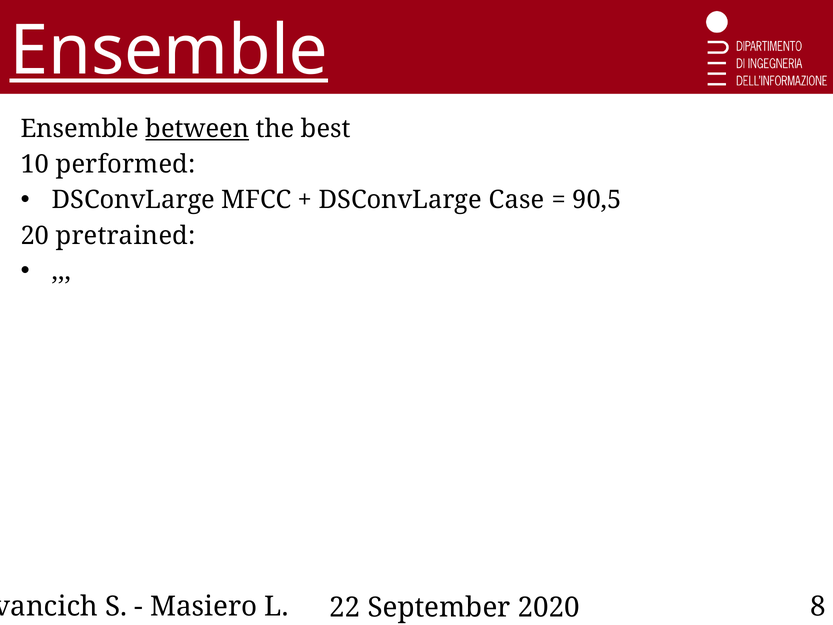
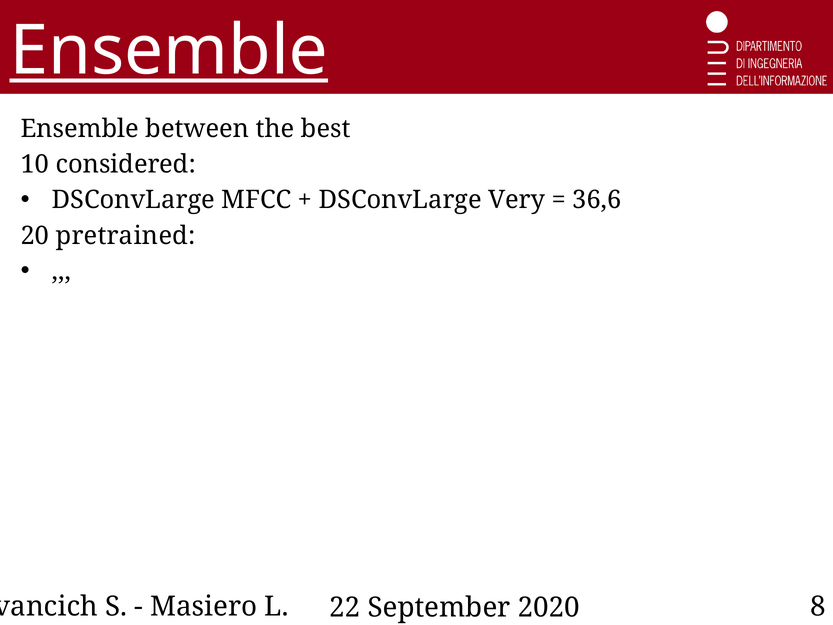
between underline: present -> none (197, 129)
performed: performed -> considered (126, 164)
Case: Case -> Very (517, 200)
90,5: 90,5 -> 36,6 (597, 200)
